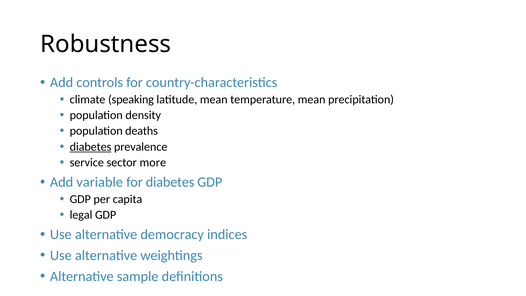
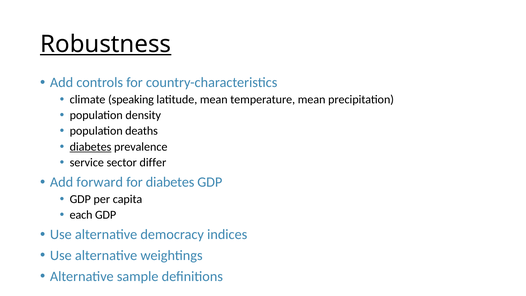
Robustness underline: none -> present (106, 44)
more: more -> differ (153, 162)
variable: variable -> forward (100, 182)
legal: legal -> each (81, 215)
